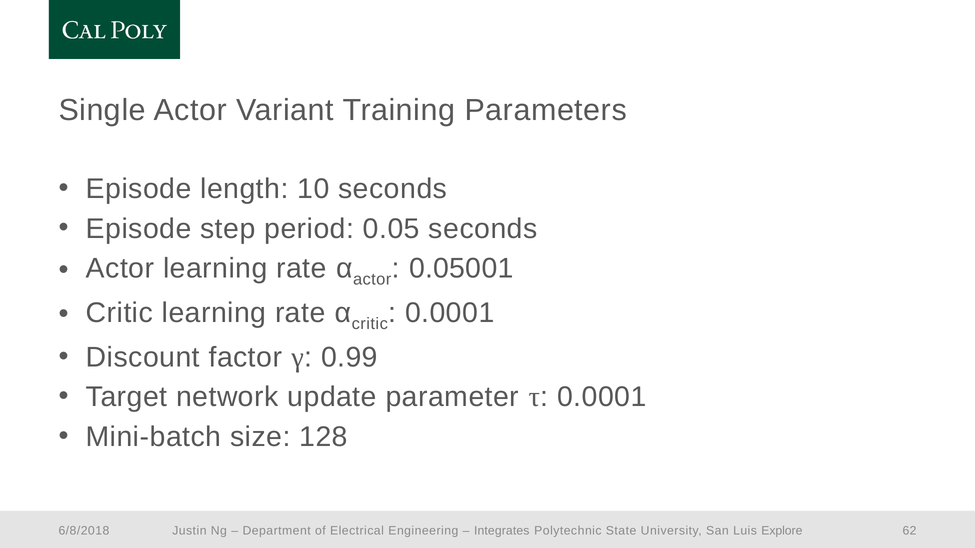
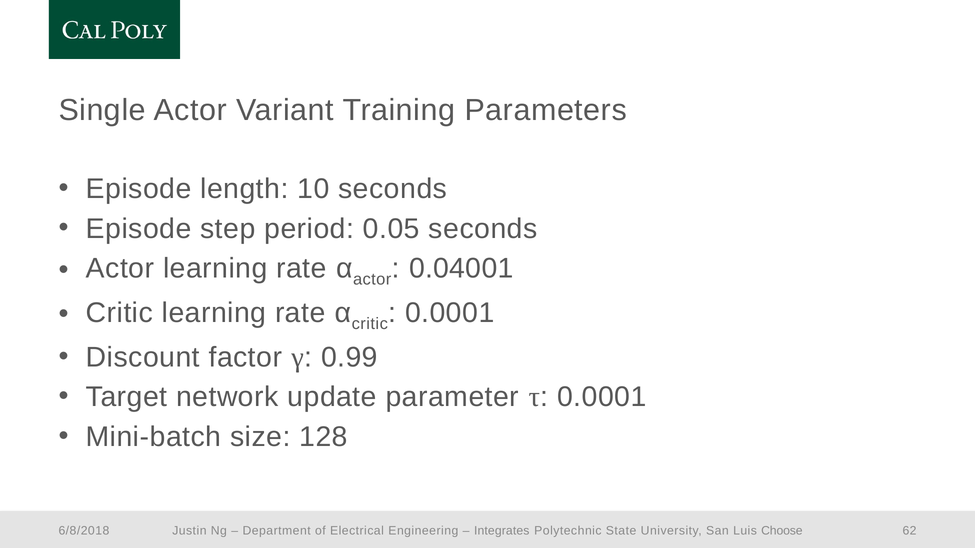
0.05001: 0.05001 -> 0.04001 (461, 269)
Explore: Explore -> Choose (782, 531)
